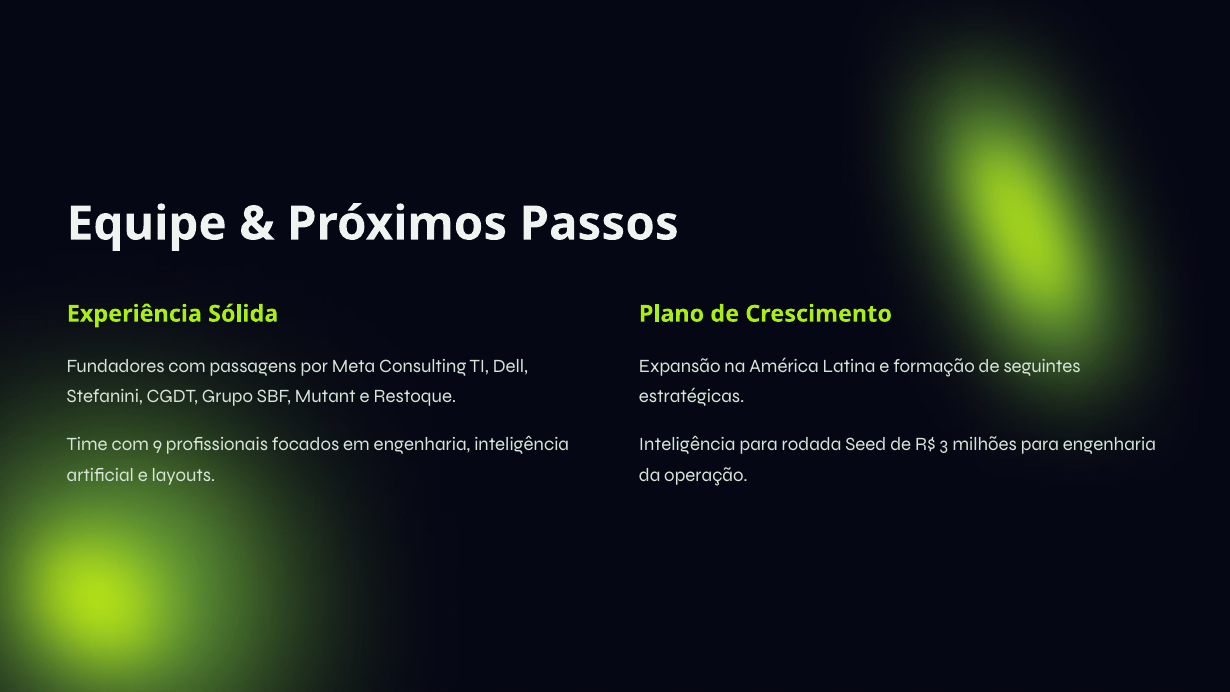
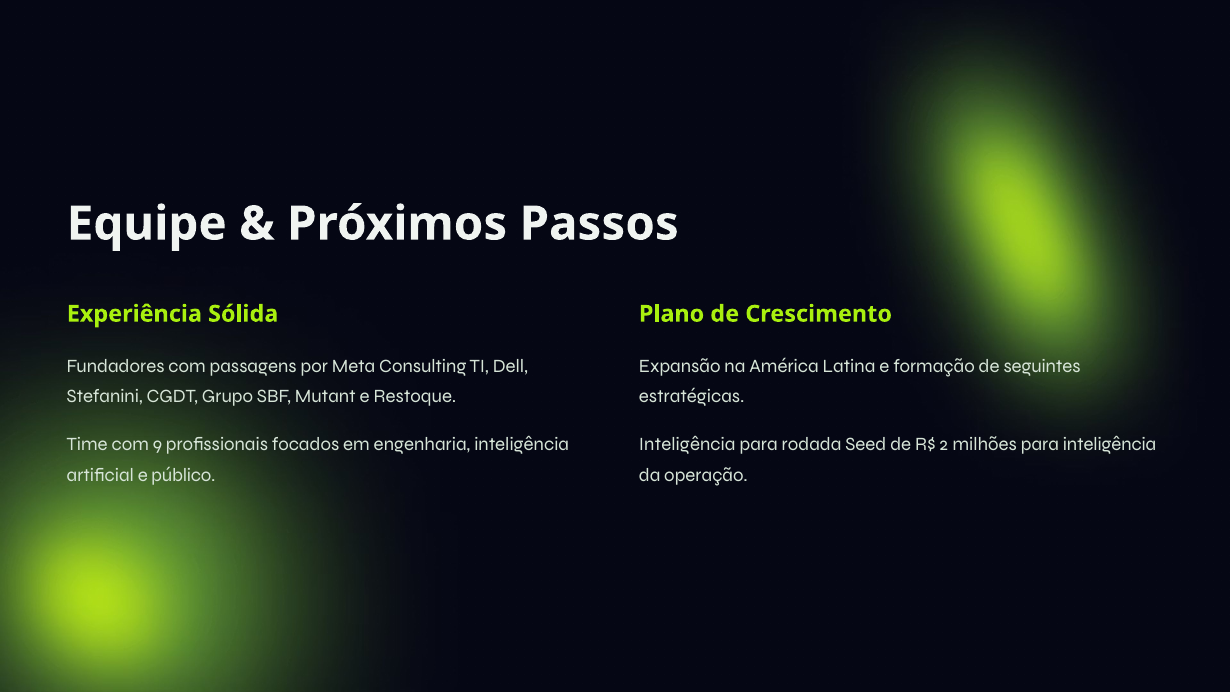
3: 3 -> 2 (944, 444)
para engenharia: engenharia -> inteligência (1110, 444)
layouts: layouts -> público (184, 475)
